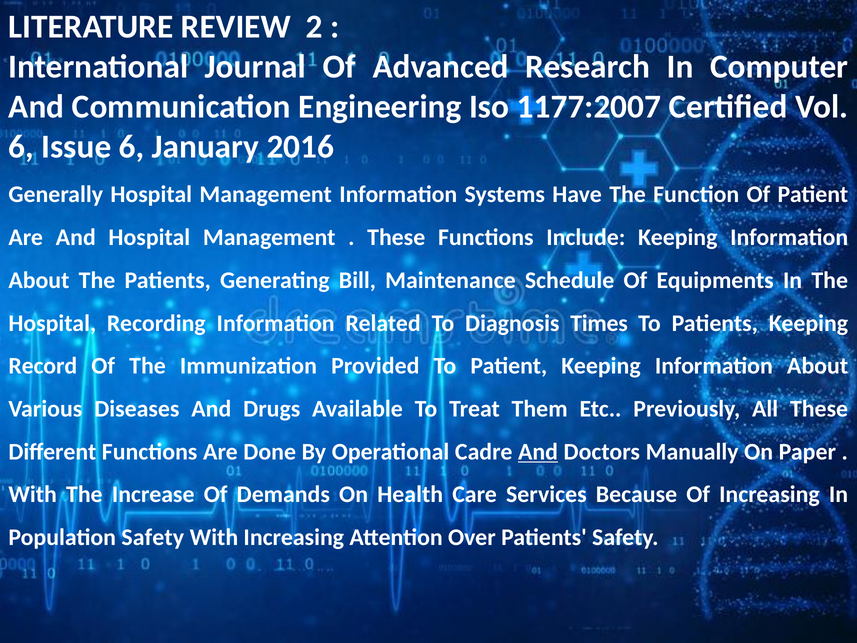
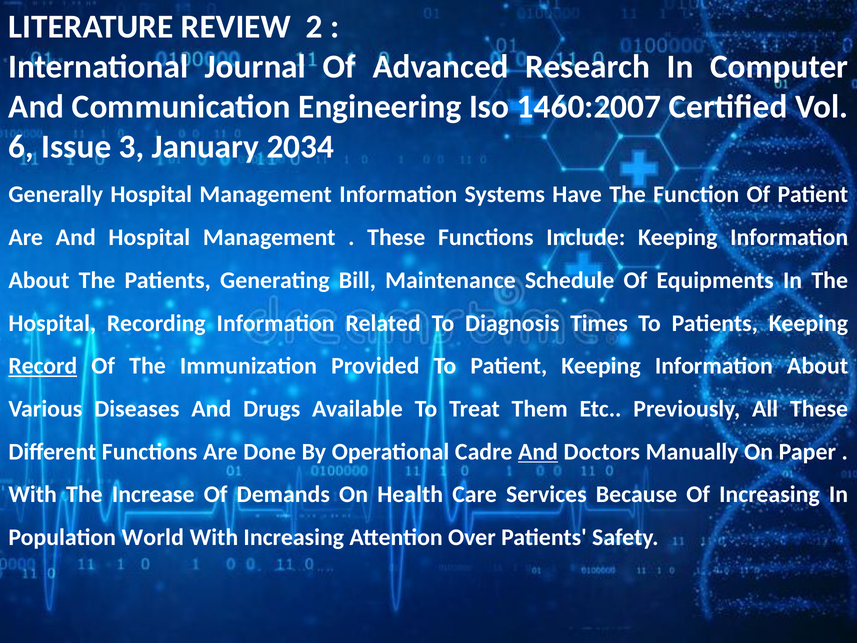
1177:2007: 1177:2007 -> 1460:2007 (589, 107)
Issue 6: 6 -> 3 (131, 147)
2016: 2016 -> 2034 (300, 147)
Record underline: none -> present (43, 366)
Population Safety: Safety -> World (153, 537)
